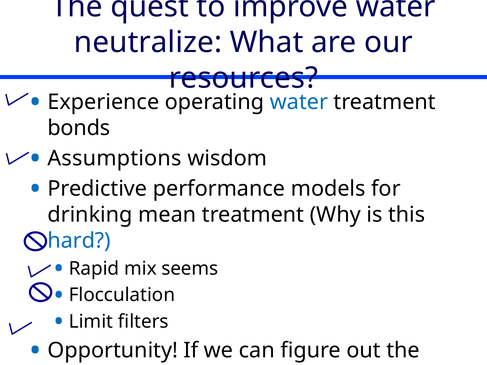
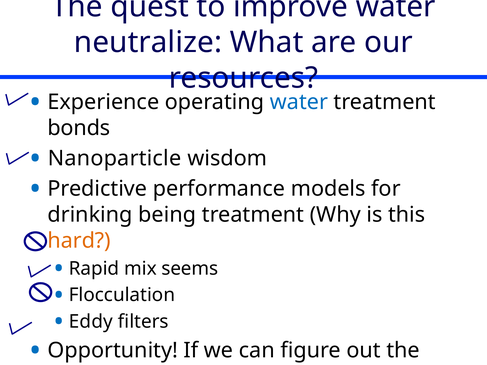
Assumptions: Assumptions -> Nanoparticle (115, 158)
mean: mean -> being (167, 215)
hard colour: blue -> orange (79, 241)
Limit: Limit -> Eddy (91, 322)
